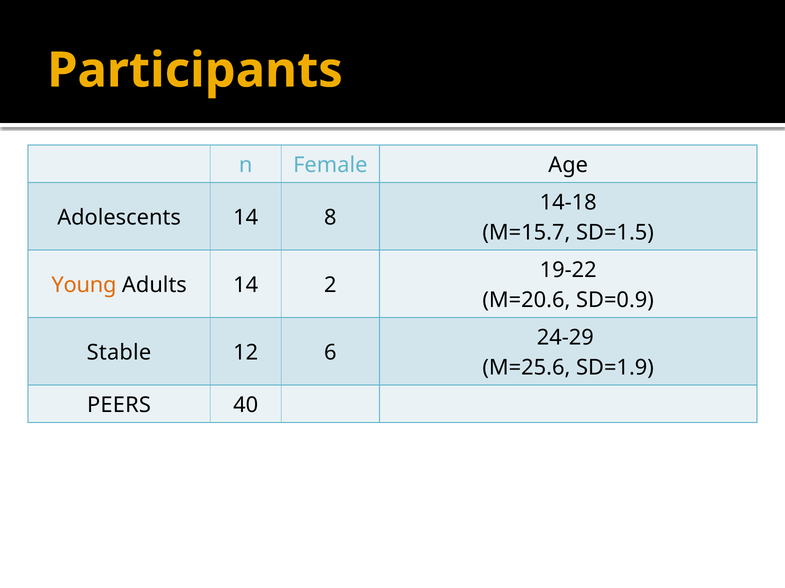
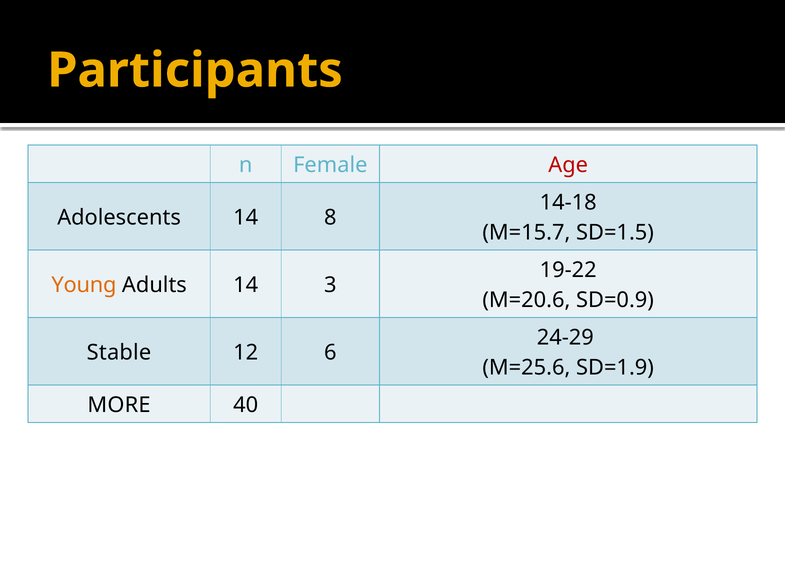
Age colour: black -> red (568, 165)
2: 2 -> 3 (330, 285)
PEERS: PEERS -> MORE (119, 406)
